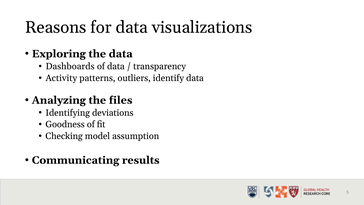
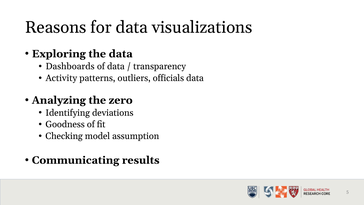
identify: identify -> officials (168, 78)
files: files -> zero (121, 100)
